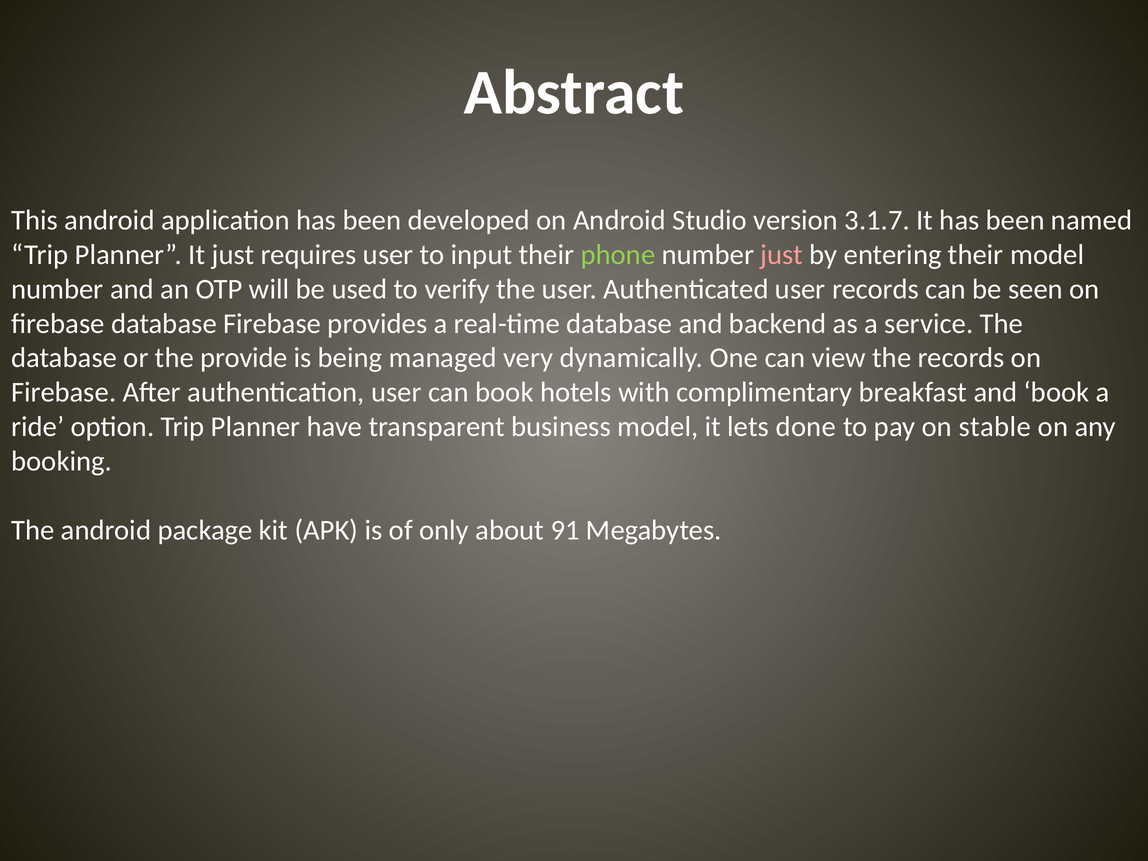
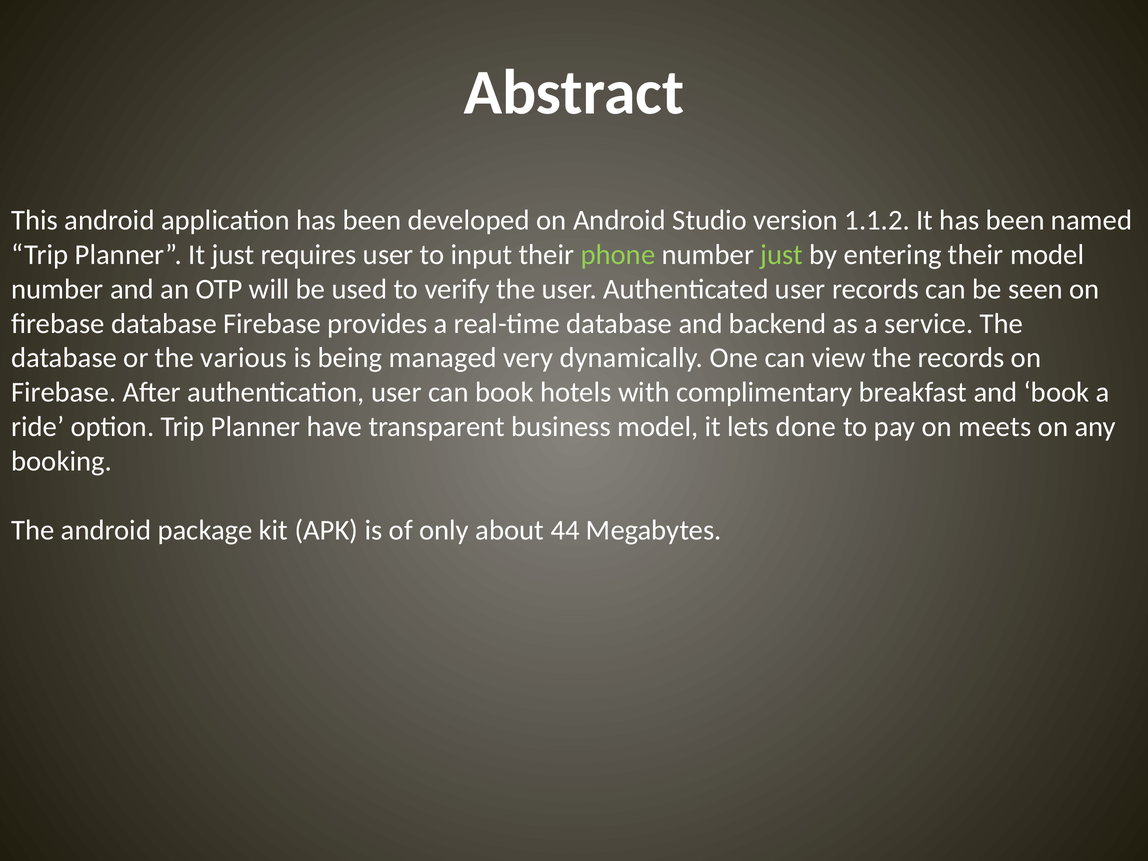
3.1.7: 3.1.7 -> 1.1.2 (877, 220)
just colour: pink -> light green (782, 255)
provide: provide -> various (244, 358)
stable: stable -> meets (995, 427)
91: 91 -> 44 (565, 530)
